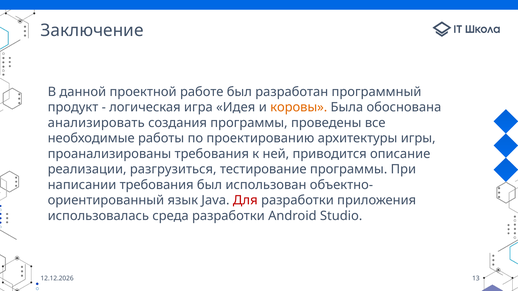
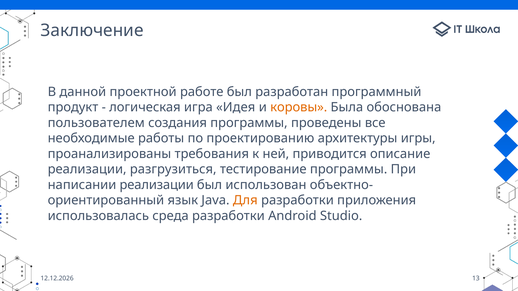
анализировать: анализировать -> пользователем (96, 123)
написании требования: требования -> реализации (157, 185)
Для colour: red -> orange (245, 201)
